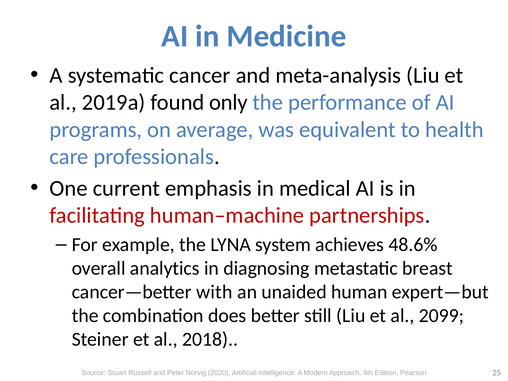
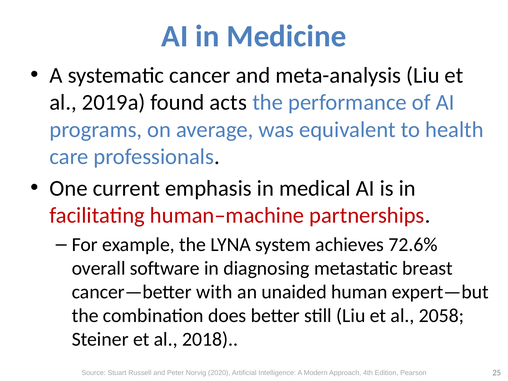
only: only -> acts (228, 102)
48.6%: 48.6% -> 72.6% (413, 245)
analytics: analytics -> software (165, 268)
2099: 2099 -> 2058 (442, 316)
